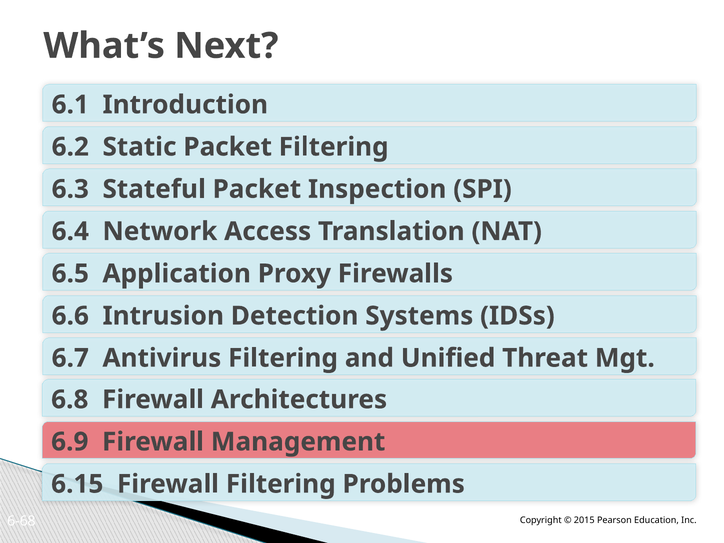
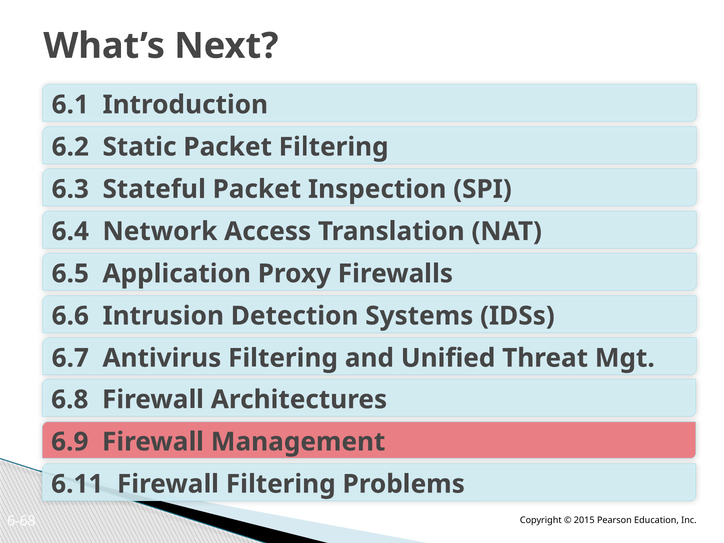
6.15: 6.15 -> 6.11 (77, 484)
